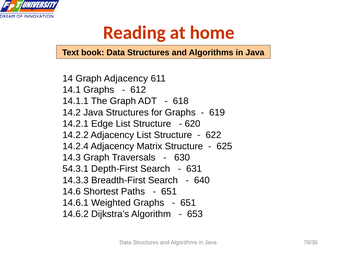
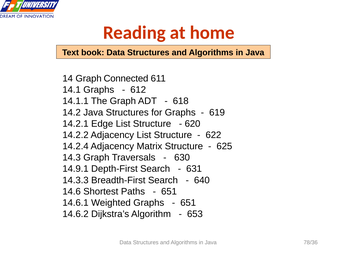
Graph Adjacency: Adjacency -> Connected (126, 78)
54.3.1: 54.3.1 -> 14.9.1 (76, 169)
